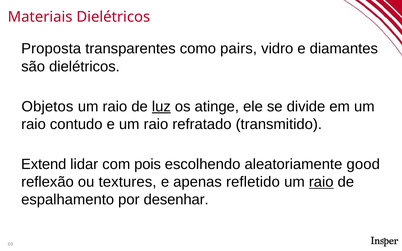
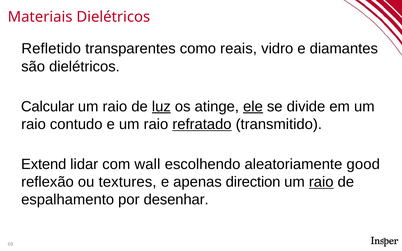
Proposta: Proposta -> Refletido (51, 49)
pairs: pairs -> reais (239, 49)
Objetos: Objetos -> Calcular (48, 107)
ele underline: none -> present (253, 107)
refratado underline: none -> present (202, 124)
pois: pois -> wall (147, 164)
refletido: refletido -> direction (253, 182)
